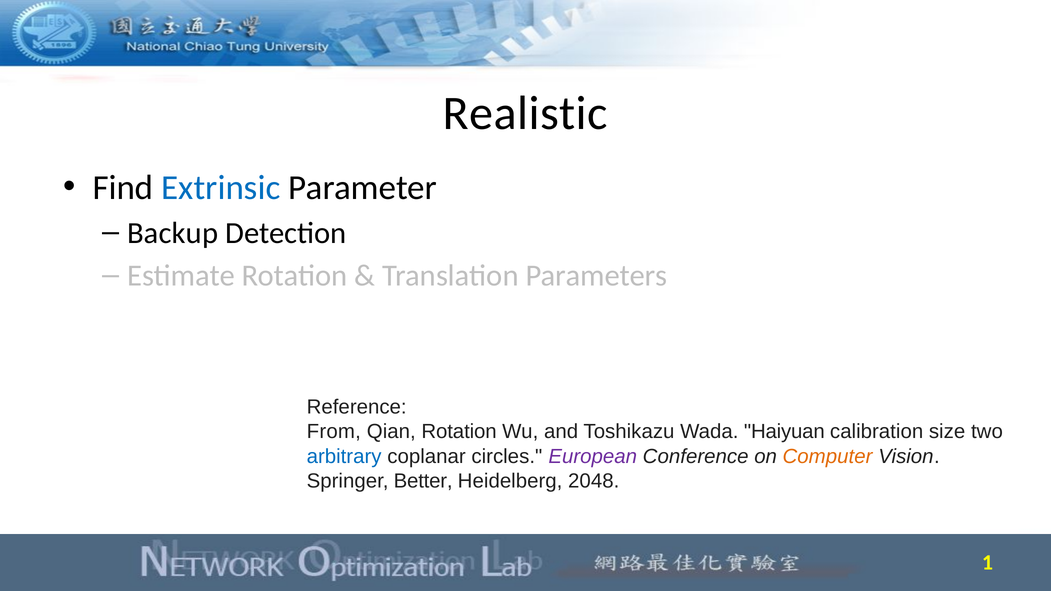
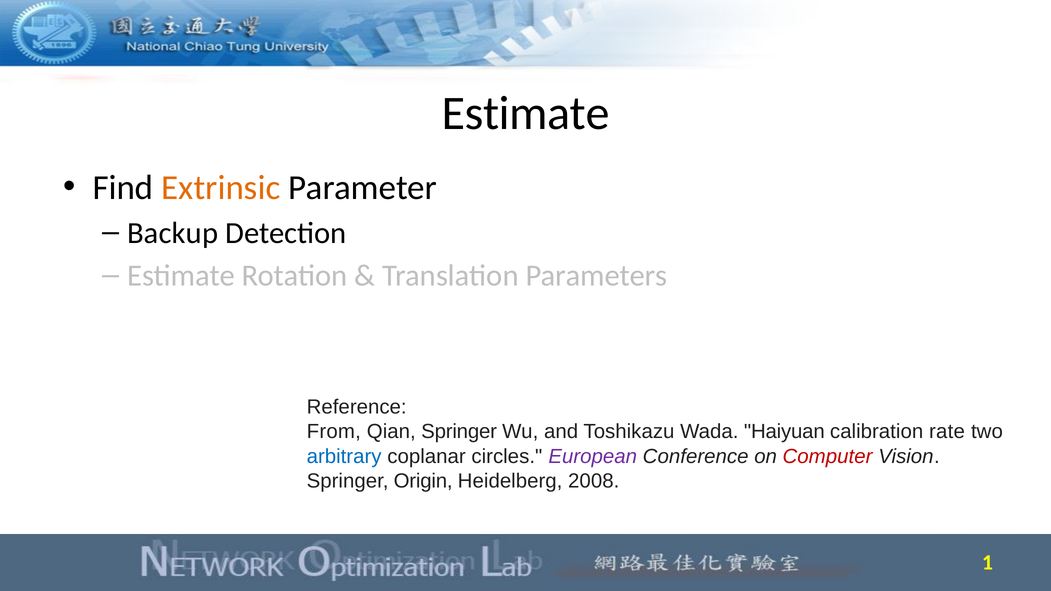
Realistic: Realistic -> Estimate (526, 114)
Extrinsic colour: blue -> orange (221, 188)
Qian Rotation: Rotation -> Springer (459, 432)
size: size -> rate (947, 432)
Computer colour: orange -> red (828, 456)
Better: Better -> Origin (423, 481)
2048: 2048 -> 2008 (594, 481)
